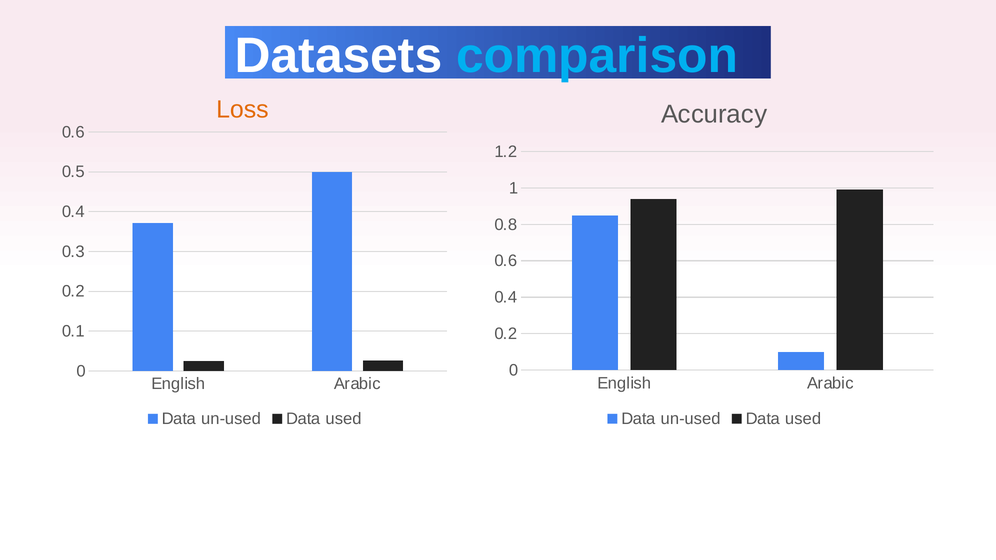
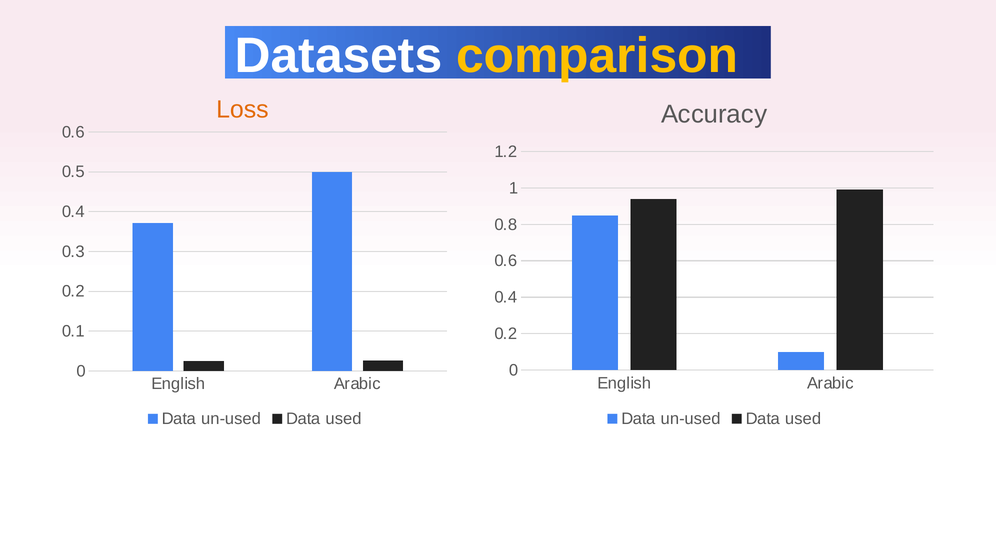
comparison colour: light blue -> yellow (597, 56)
